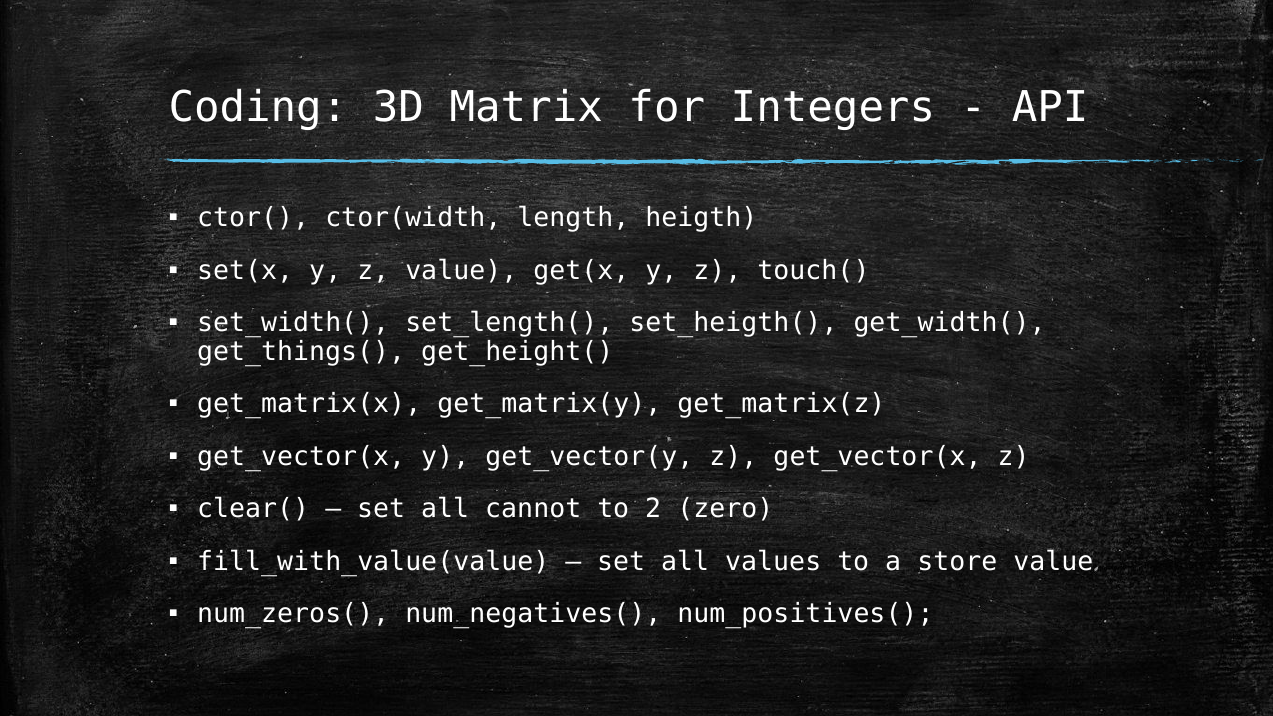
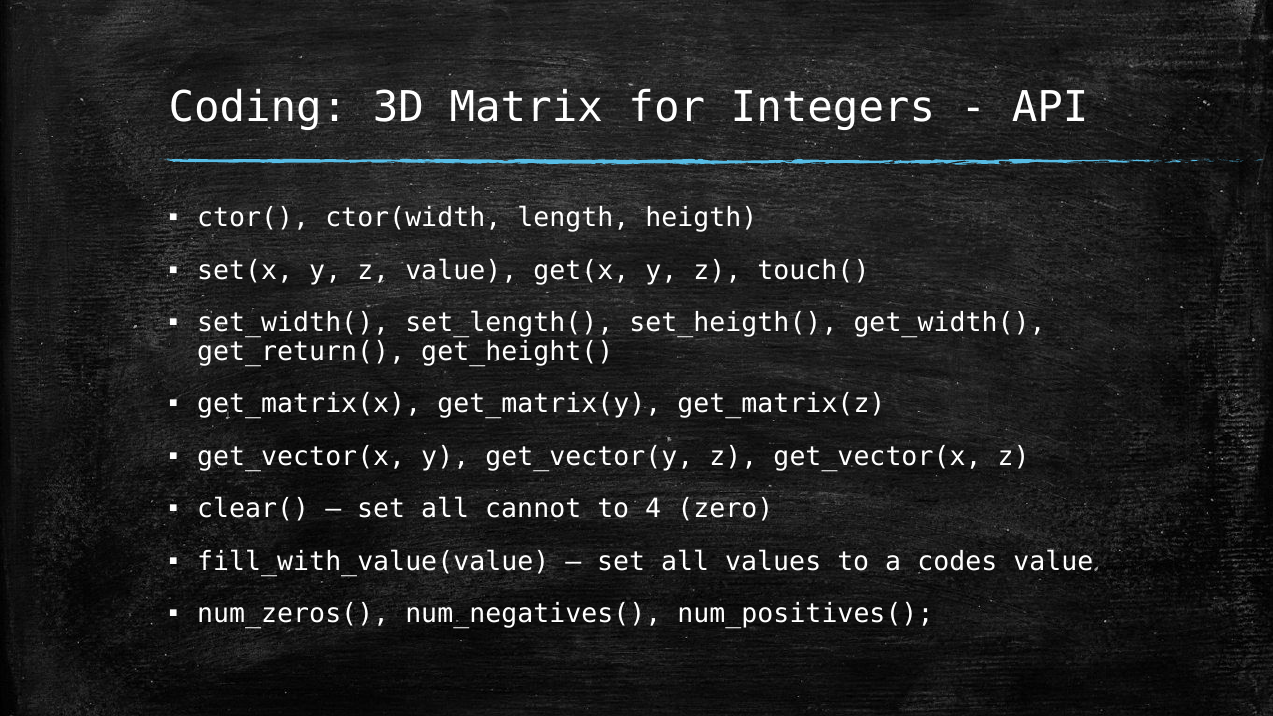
get_things(: get_things( -> get_return( (301, 352)
2: 2 -> 4 (653, 509)
store: store -> codes (957, 562)
